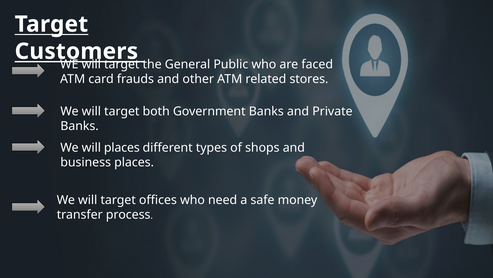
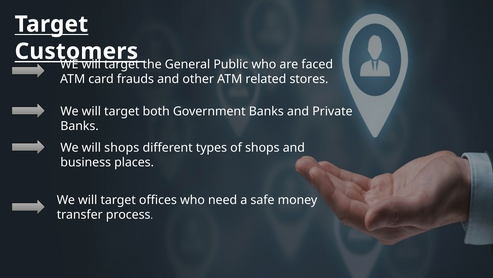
will places: places -> shops (122, 147)
